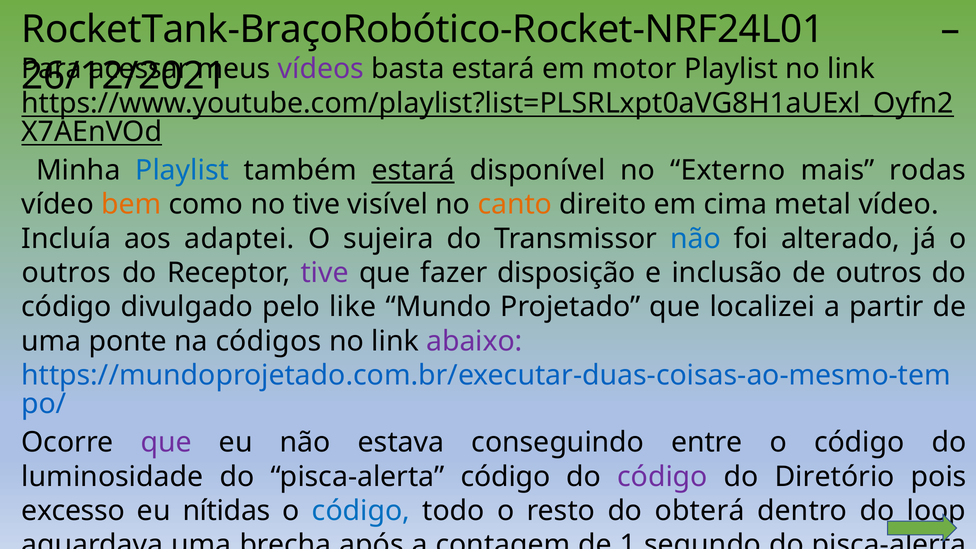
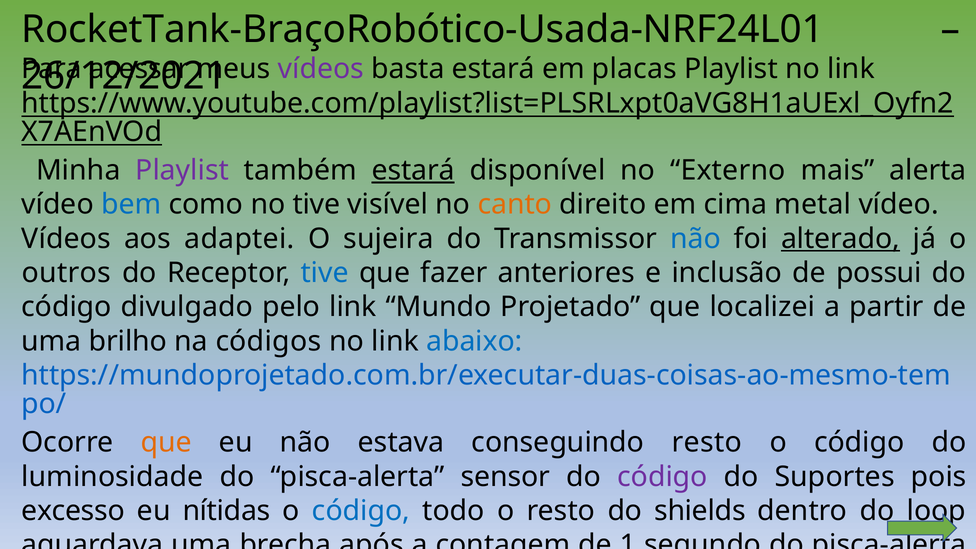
RocketTank-BraçoRobótico-Rocket-NRF24L01: RocketTank-BraçoRobótico-Rocket-NRF24L01 -> RocketTank-BraçoRobótico-Usada-NRF24L01 (423, 29)
motor: motor -> placas (634, 69)
Playlist colour: blue -> purple (182, 170)
rodas: rodas -> alerta (928, 170)
bem colour: orange -> blue (131, 204)
Incluía: Incluía -> Vídeos (66, 239)
alterado underline: none -> present (841, 239)
tive colour: purple -> blue (325, 273)
disposição: disposição -> anteriores (566, 273)
de outros: outros -> possui (879, 273)
pelo like: like -> link (353, 307)
ponte: ponte -> brilho (128, 341)
abaixo colour: purple -> blue (474, 341)
que colour: purple -> orange (166, 443)
conseguindo entre: entre -> resto (707, 443)
pisca-alerta código: código -> sensor (505, 477)
Diretório: Diretório -> Suportes (835, 477)
obterá: obterá -> shields (700, 511)
